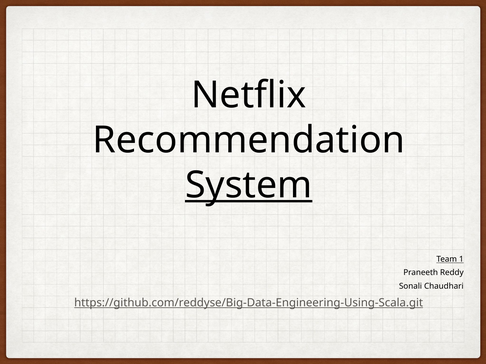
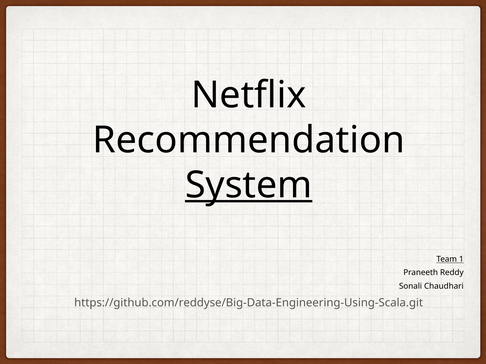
https://github.com/reddyse/Big-Data-Engineering-Using-Scala.git underline: present -> none (249, 303)
